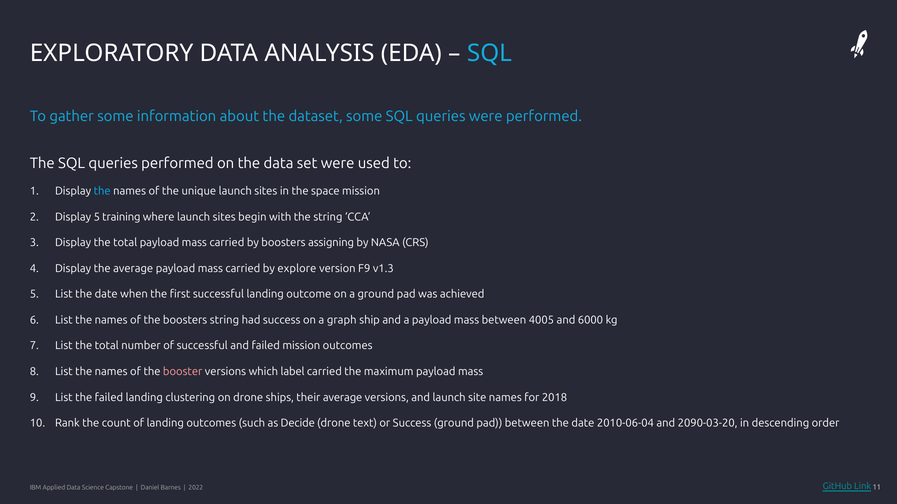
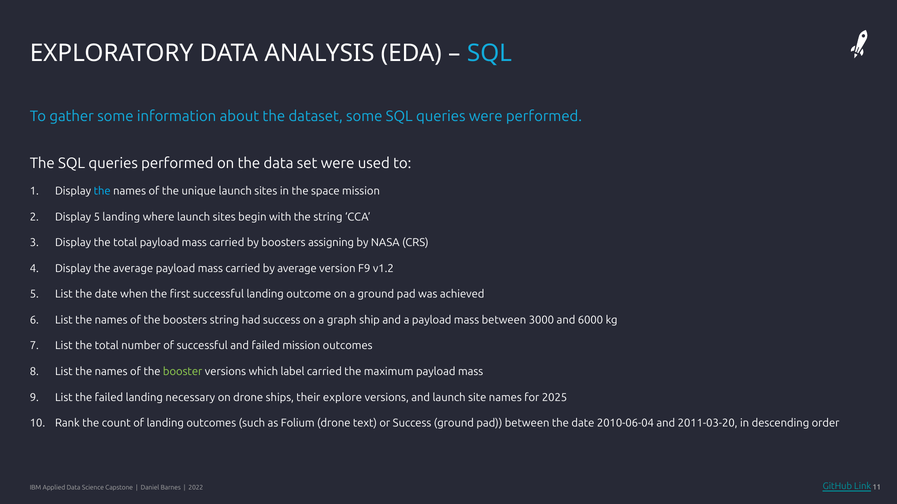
5 training: training -> landing (121, 217)
by explore: explore -> average (297, 269)
v1.3: v1.3 -> v1.2 (383, 269)
4005: 4005 -> 3000 (541, 320)
booster colour: pink -> light green (183, 372)
clustering: clustering -> necessary (190, 398)
their average: average -> explore (342, 398)
2018: 2018 -> 2025 (555, 398)
Decide: Decide -> Folium (298, 424)
2090-03-20: 2090-03-20 -> 2011-03-20 (708, 424)
